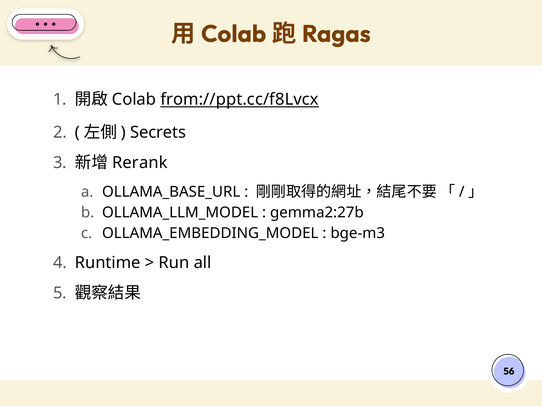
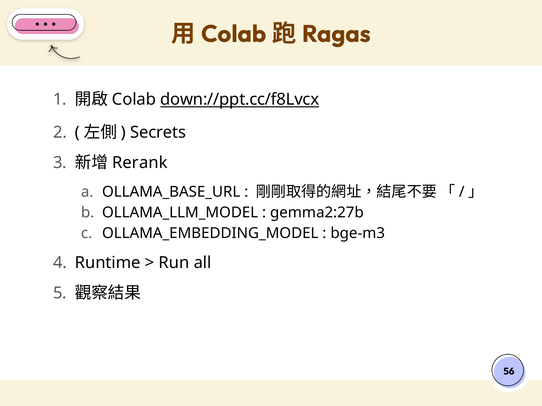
from://ppt.cc/f8Lvcx: from://ppt.cc/f8Lvcx -> down://ppt.cc/f8Lvcx (240, 99)
